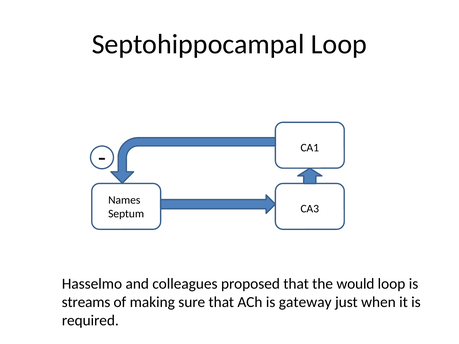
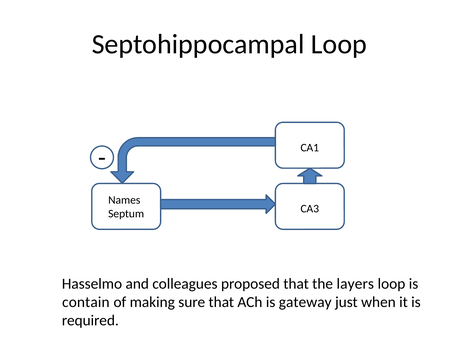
would: would -> layers (355, 284)
streams: streams -> contain (86, 302)
